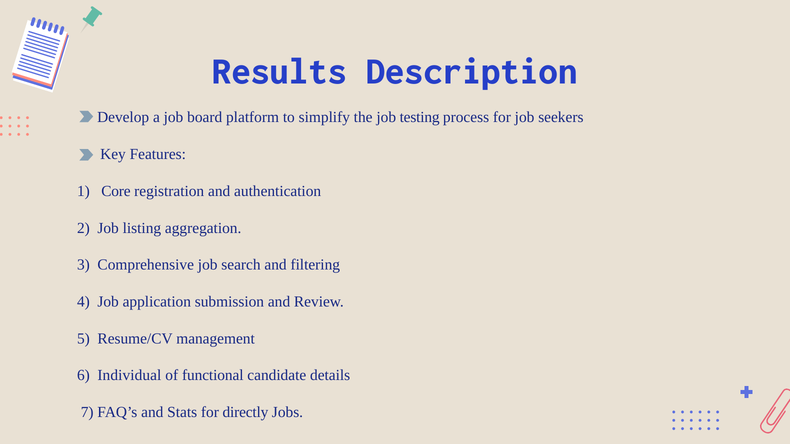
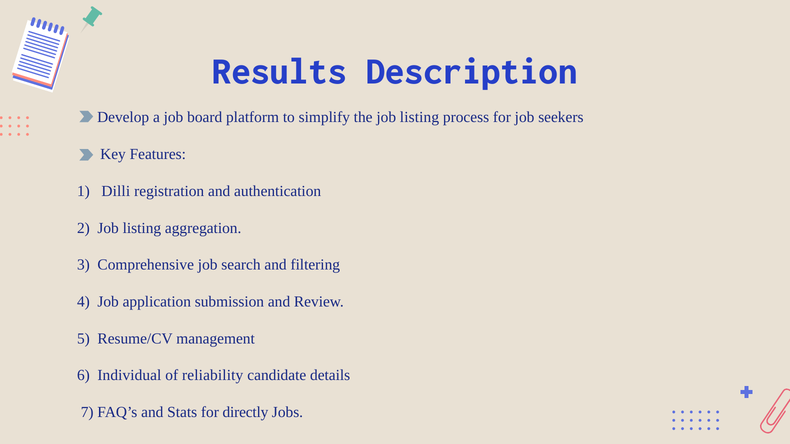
the job testing: testing -> listing (419, 118)
Core: Core -> Dilli (116, 191)
functional: functional -> reliability (213, 376)
